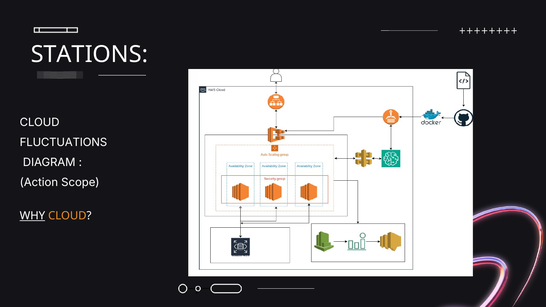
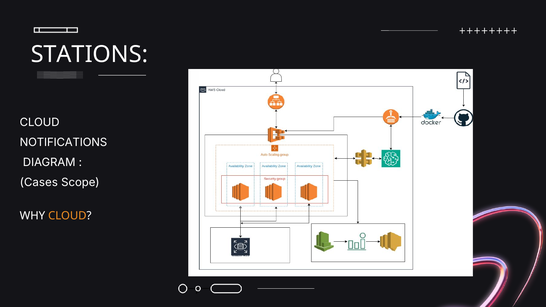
FLUCTUATIONS: FLUCTUATIONS -> NOTIFICATIONS (63, 143)
Action: Action -> Cases (39, 183)
WHY underline: present -> none (32, 216)
